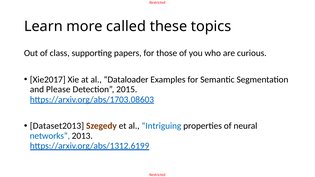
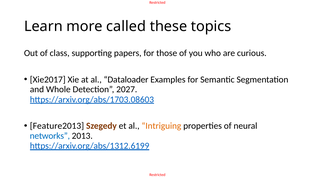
Please: Please -> Whole (58, 90)
2015: 2015 -> 2027 (127, 90)
Dataset2013: Dataset2013 -> Feature2013 (57, 126)
Intriguing colour: blue -> orange (161, 126)
